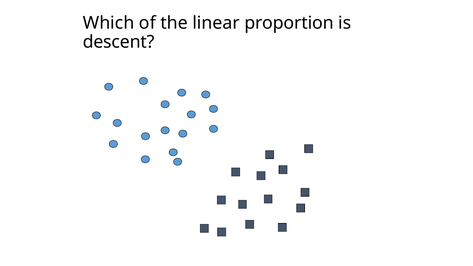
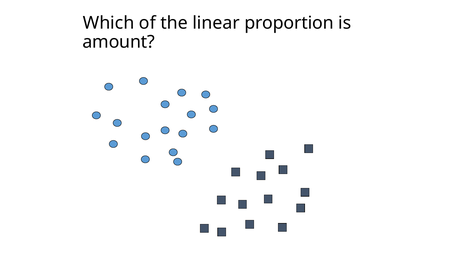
descent: descent -> amount (119, 42)
